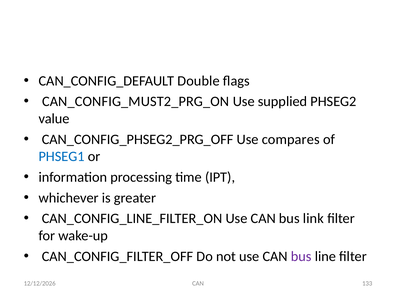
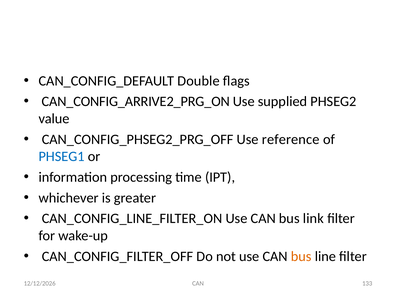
CAN_CONFIG_MUST2_PRG_ON: CAN_CONFIG_MUST2_PRG_ON -> CAN_CONFIG_ARRIVE2_PRG_ON (136, 102)
compares: compares -> reference (291, 139)
bus colour: purple -> orange (301, 256)
